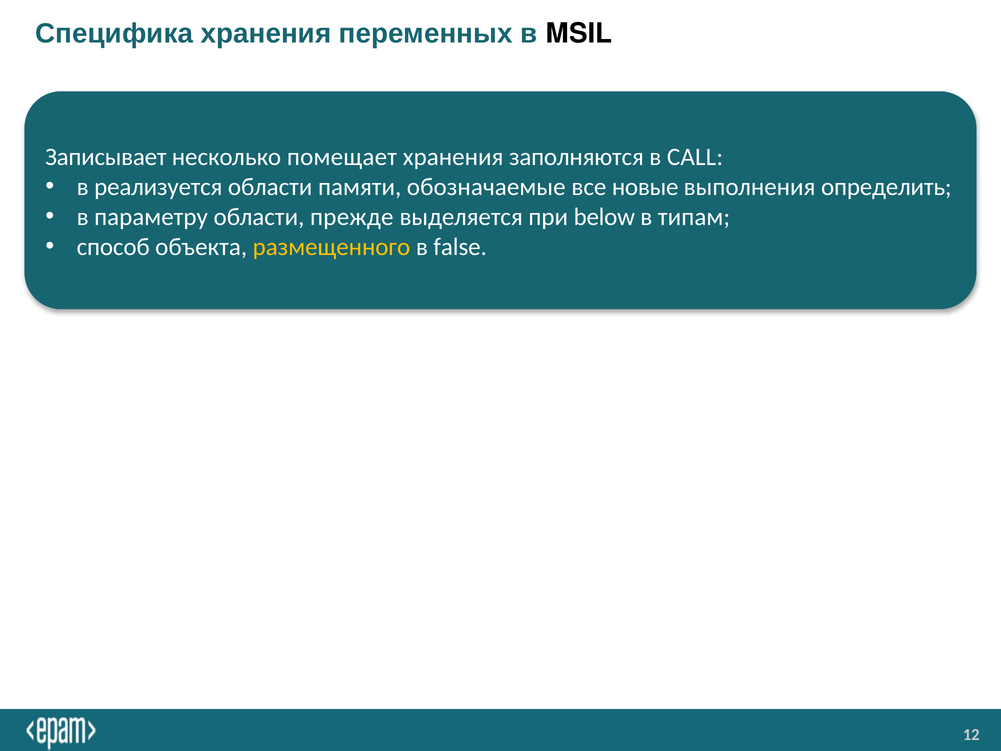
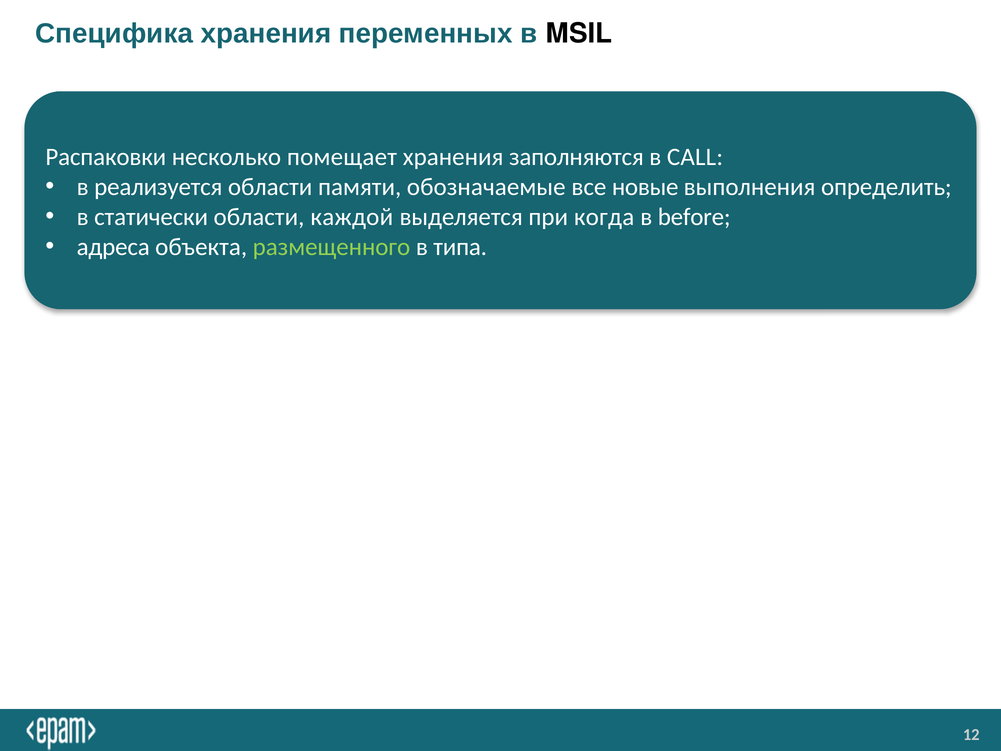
Записывает: Записывает -> Распаковки (106, 157)
параметру: параметру -> статически (151, 217)
прежде: прежде -> каждой (352, 217)
below: below -> когда (604, 217)
типам: типам -> before (694, 217)
способ: способ -> адреса (113, 247)
размещенного colour: yellow -> light green (331, 247)
false: false -> типа (460, 247)
